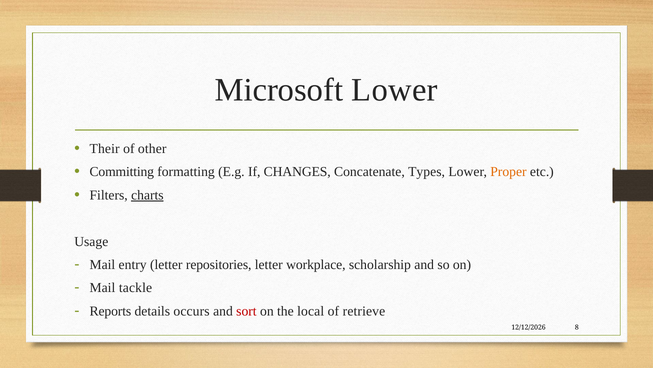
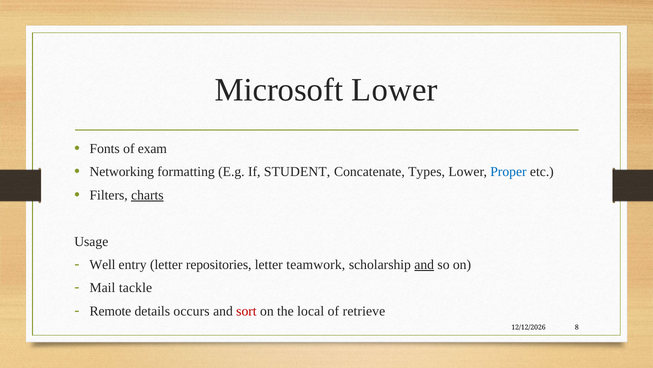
Their: Their -> Fonts (105, 149)
other: other -> exam (152, 149)
Committing: Committing -> Networking (122, 172)
CHANGES: CHANGES -> STUDENT (297, 172)
Proper colour: orange -> blue (508, 172)
Mail: Mail -> Well (102, 264)
workplace: workplace -> teamwork (316, 264)
and underline: none -> present (424, 264)
Reports: Reports -> Remote (110, 310)
